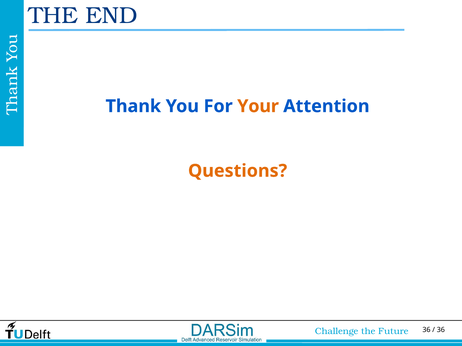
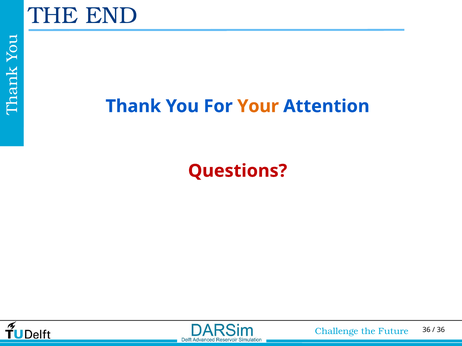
Questions colour: orange -> red (238, 171)
